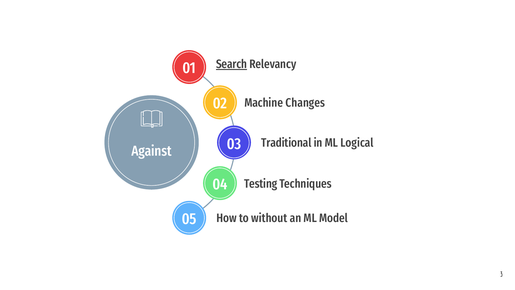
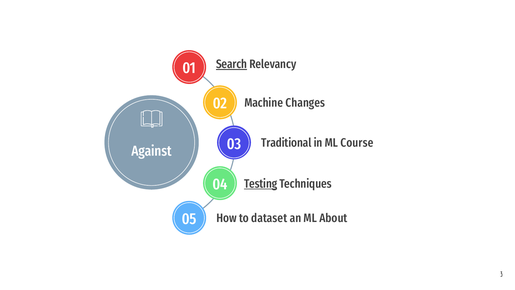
Logical: Logical -> Course (357, 143)
Testing underline: none -> present (261, 183)
without: without -> dataset (269, 218)
Model: Model -> About (333, 218)
